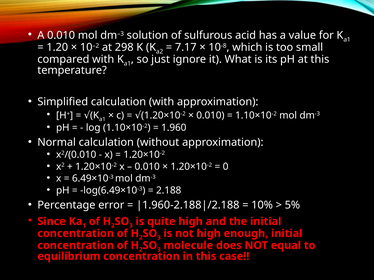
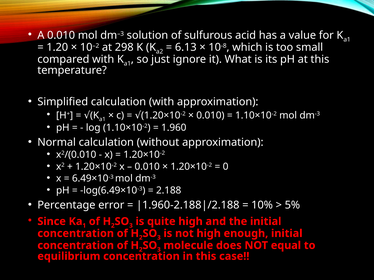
7.17: 7.17 -> 6.13 (186, 47)
